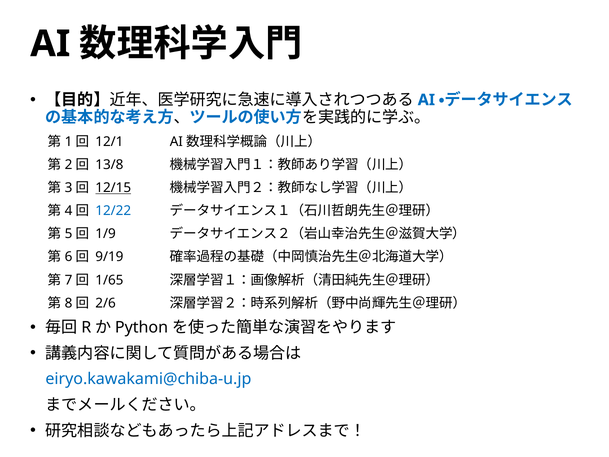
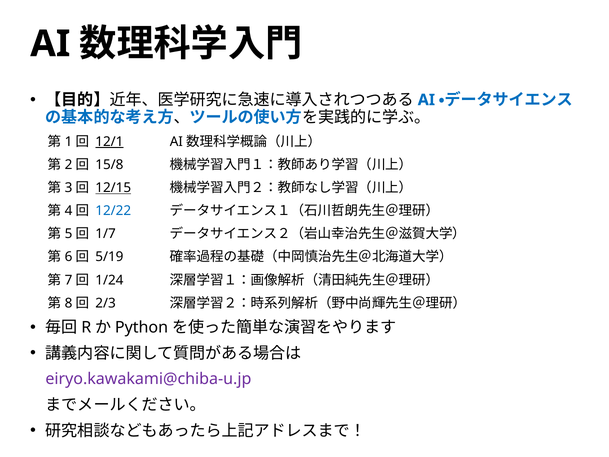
12/1 underline: none -> present (109, 142)
13/8: 13/8 -> 15/8 (109, 165)
1/9: 1/9 -> 1/7 (106, 234)
9/19: 9/19 -> 5/19 (109, 257)
1/65: 1/65 -> 1/24 (109, 280)
2/6: 2/6 -> 2/3 (106, 303)
eiryo.kawakami@chiba-u.jp colour: blue -> purple (148, 379)
